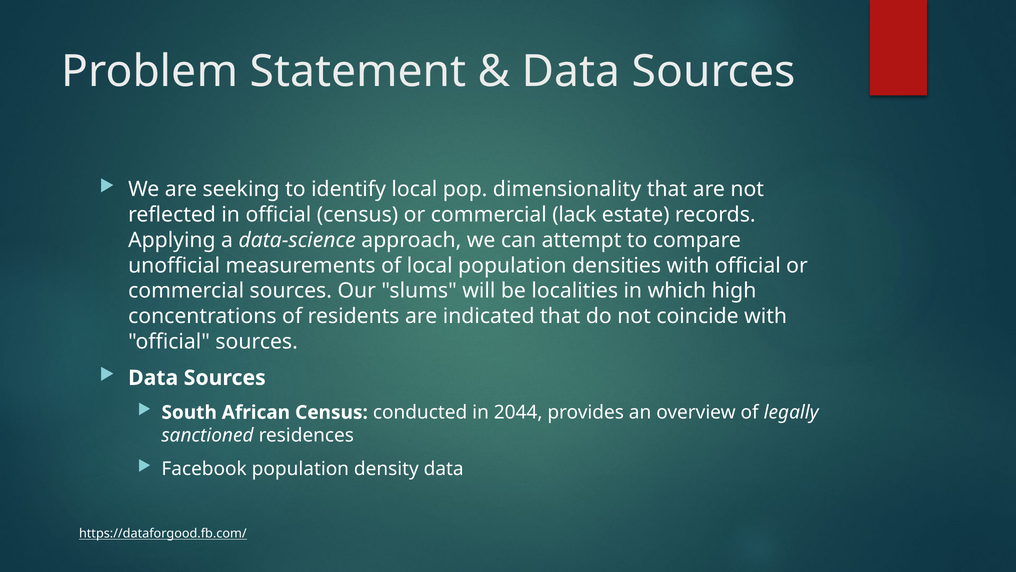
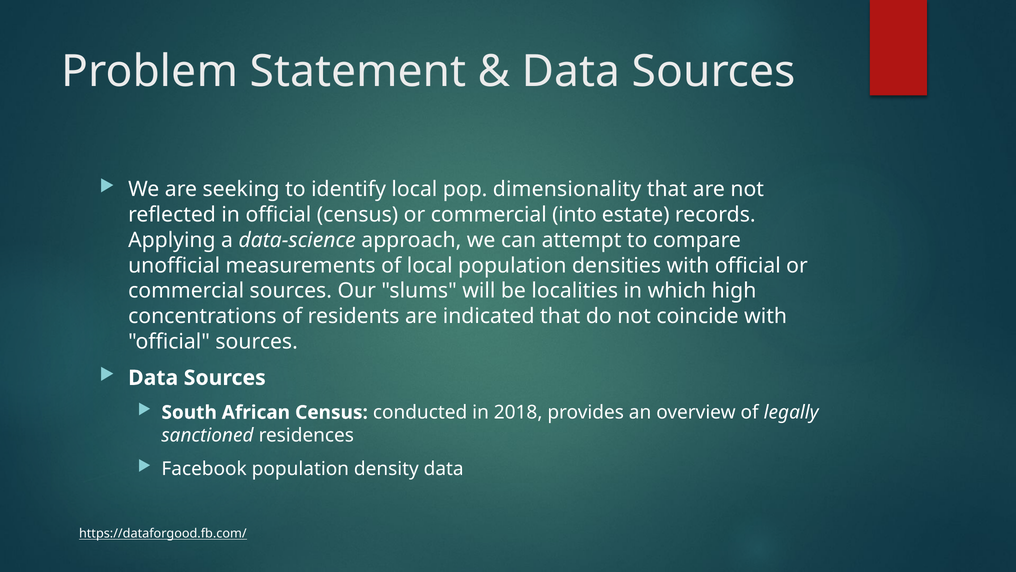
lack: lack -> into (574, 214)
2044: 2044 -> 2018 (518, 412)
